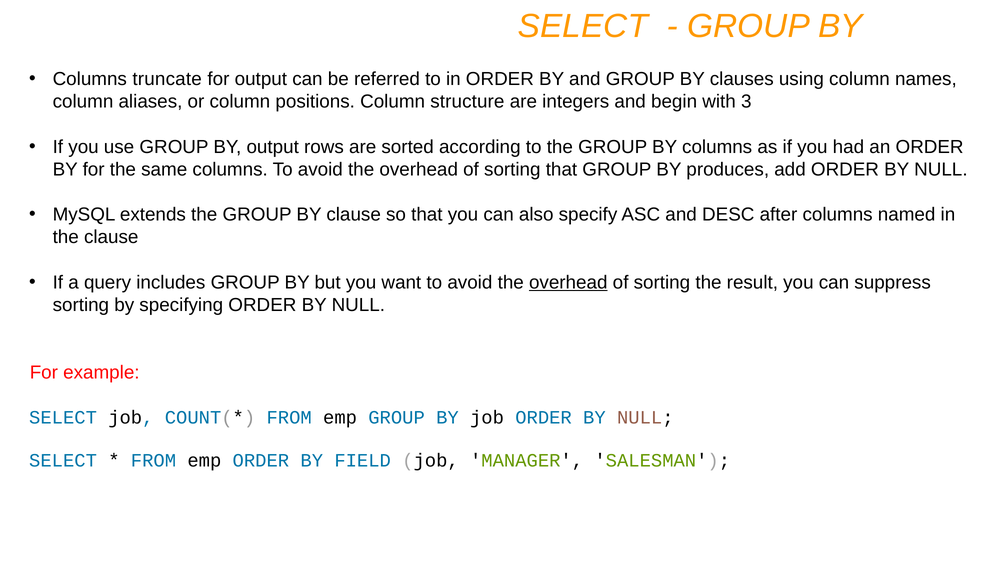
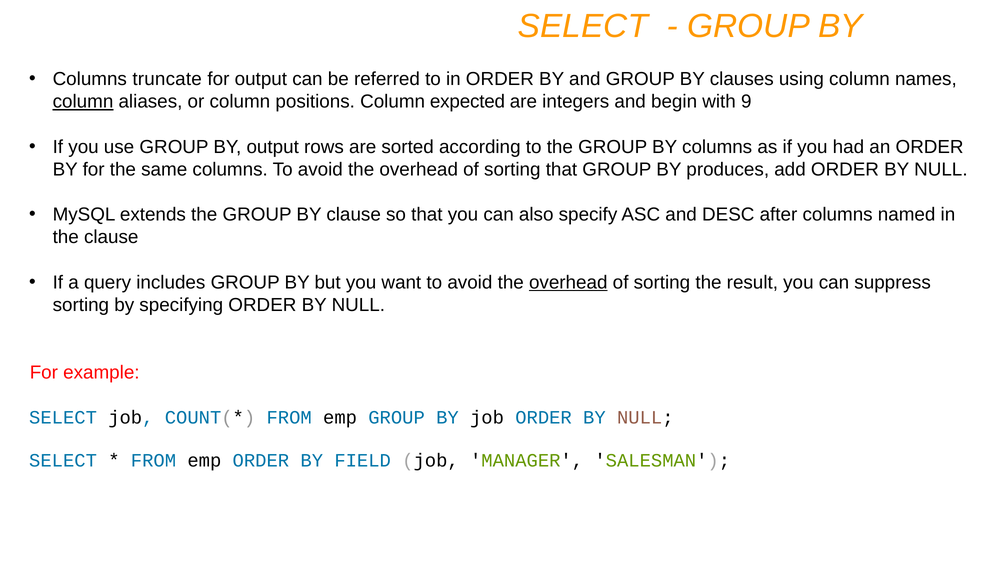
column underline: none -> present (83, 102)
structure: structure -> expected (468, 102)
3: 3 -> 9 (746, 102)
